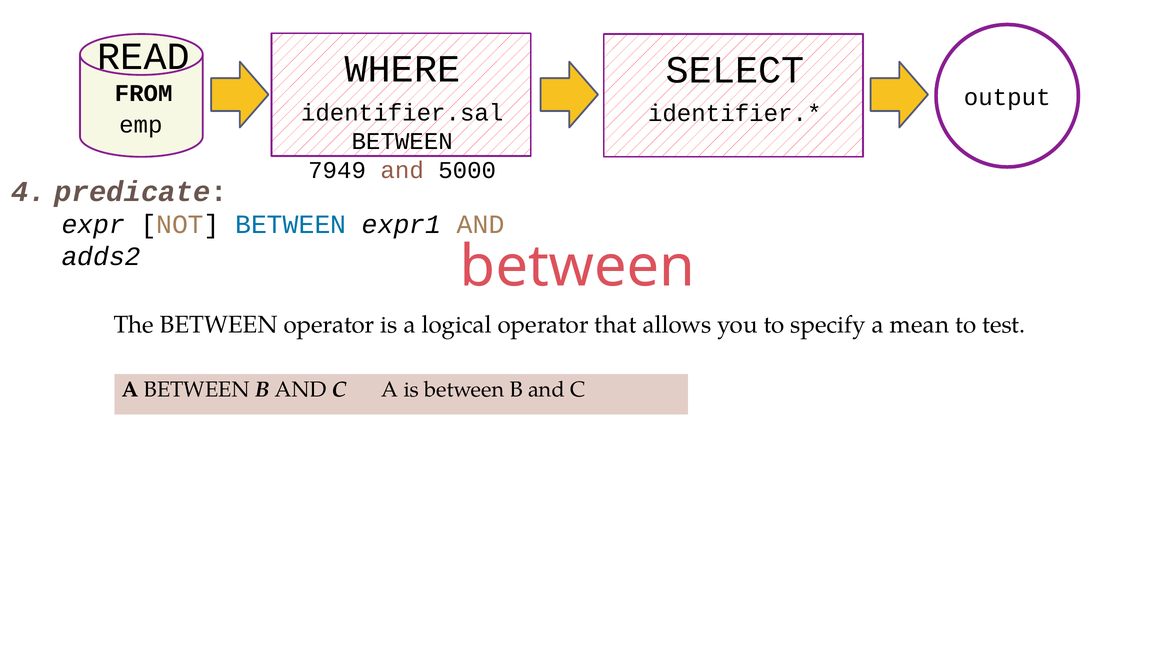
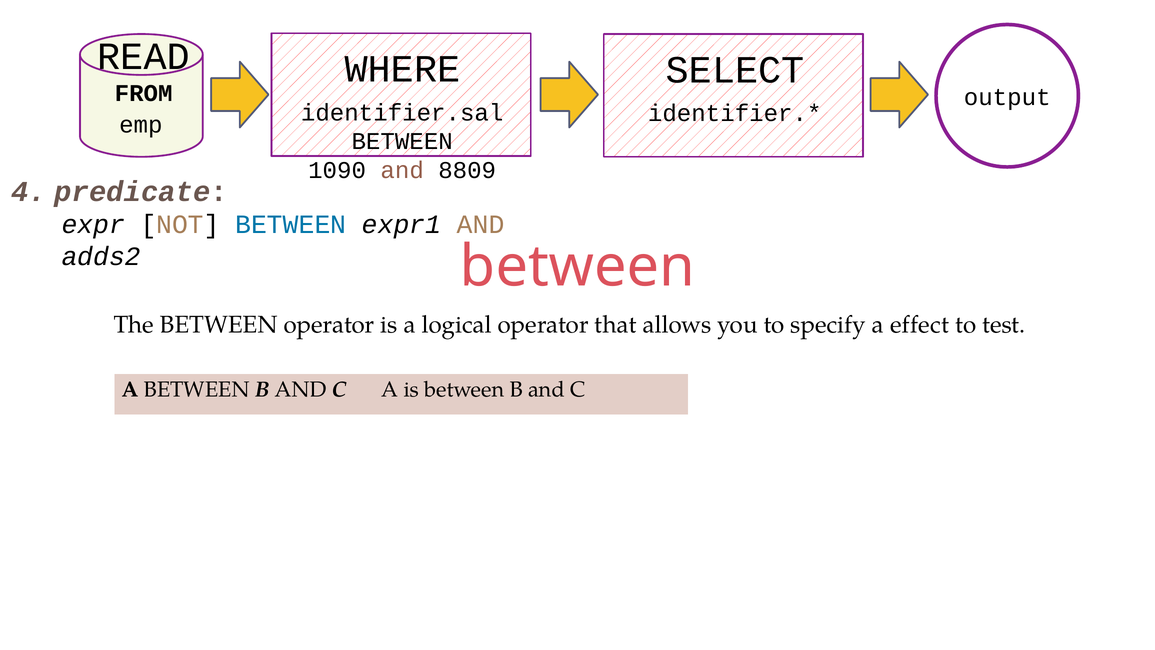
7949: 7949 -> 1090 (337, 170)
5000: 5000 -> 8809 (467, 170)
mean: mean -> effect (919, 325)
